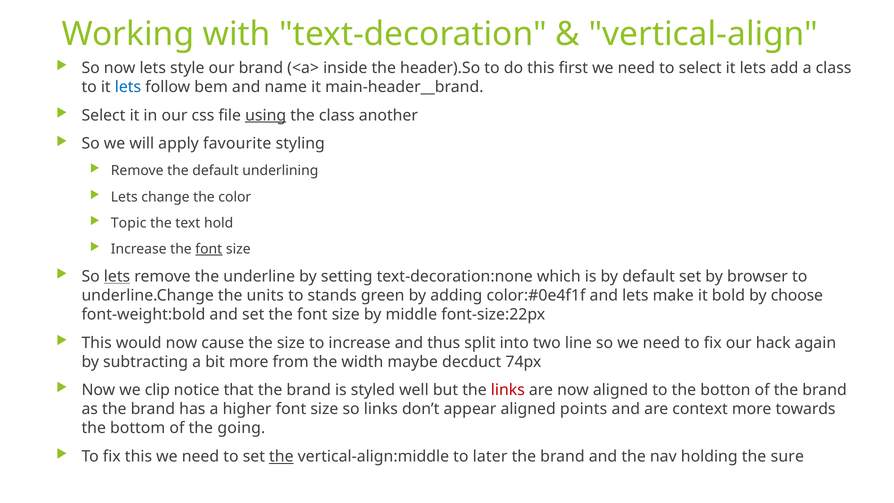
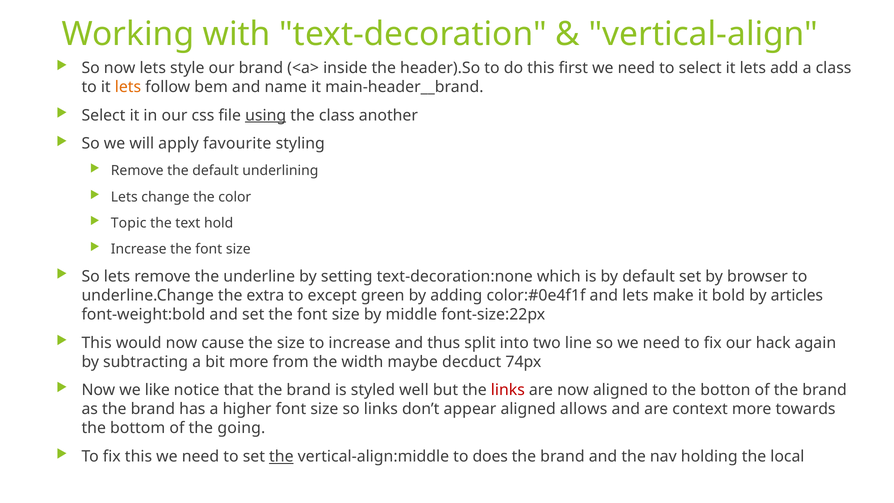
lets colour: blue -> orange (128, 87)
font underline: present -> none (209, 249)
lets underline: present -> none (117, 276)
units: units -> extra (265, 295)
stands: stands -> except (332, 295)
choose: choose -> articles (797, 295)
clip: clip -> like (157, 390)
points: points -> allows (584, 409)
later: later -> does (490, 456)
sure: sure -> local (787, 456)
